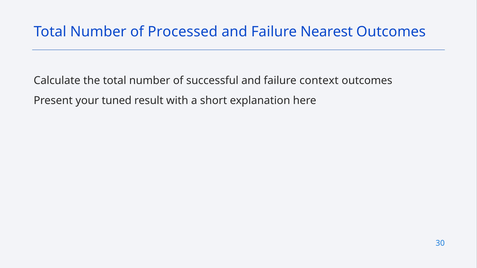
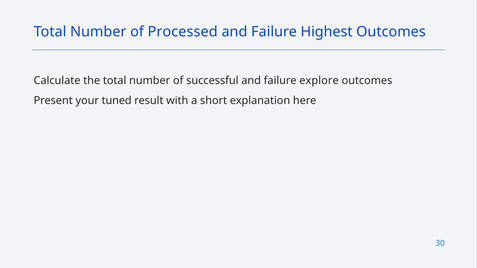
Nearest: Nearest -> Highest (327, 32)
context: context -> explore (319, 80)
